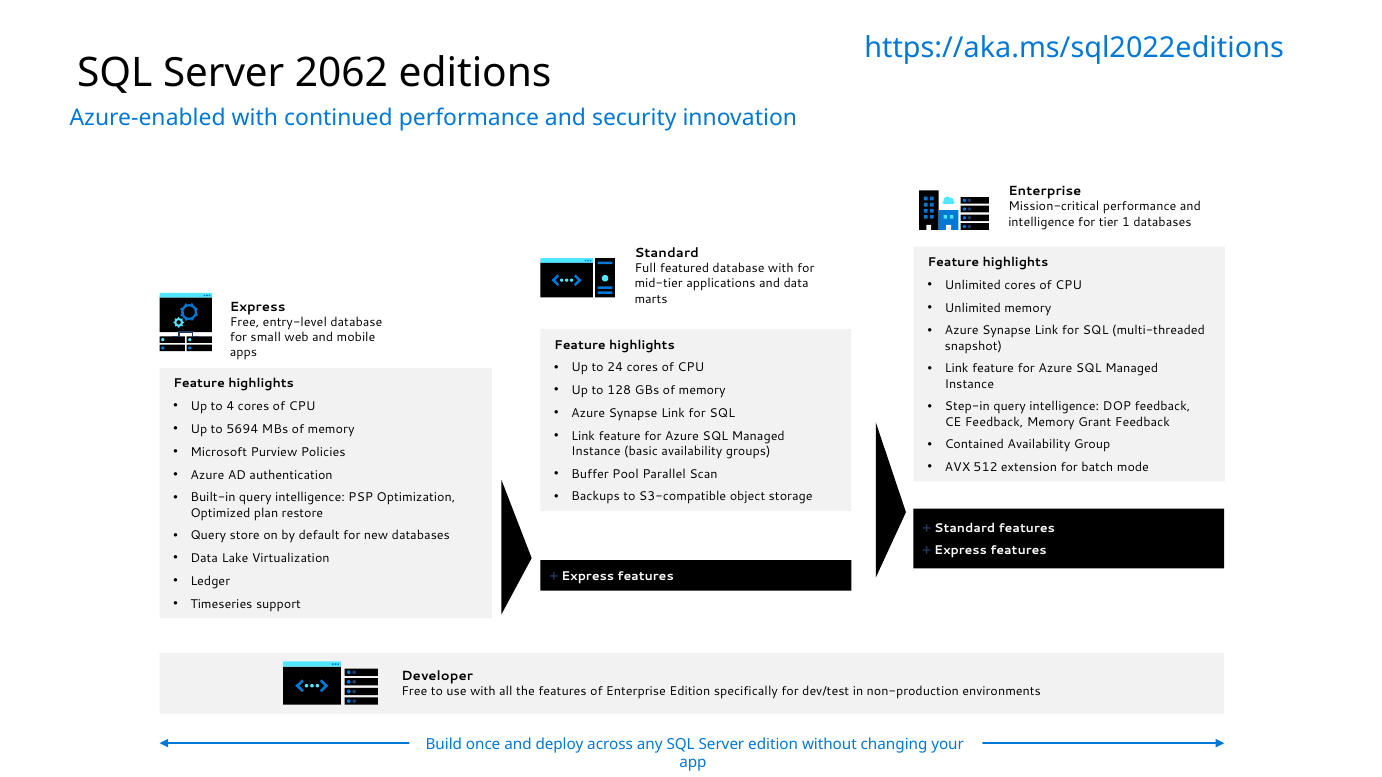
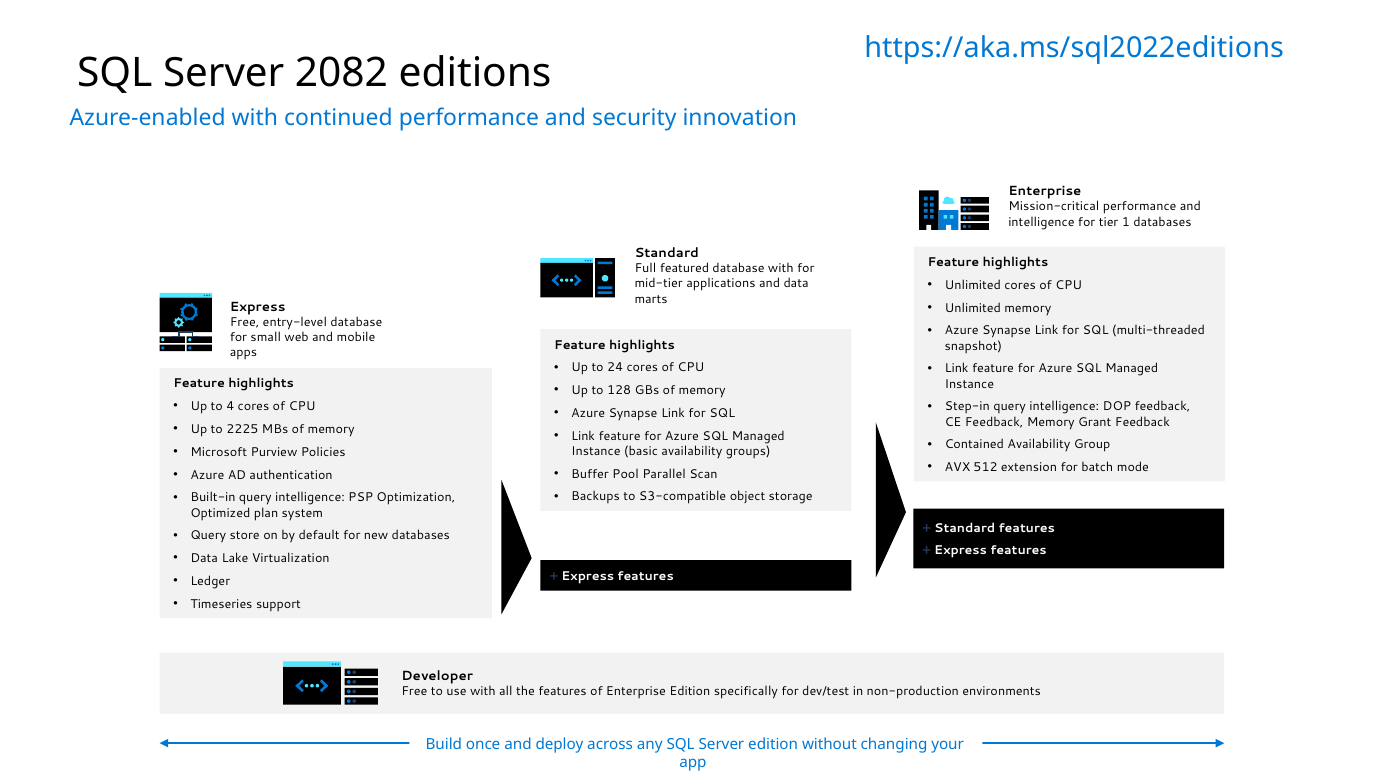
2062: 2062 -> 2082 (341, 73)
5694: 5694 -> 2225 (242, 430)
restore: restore -> system (302, 513)
